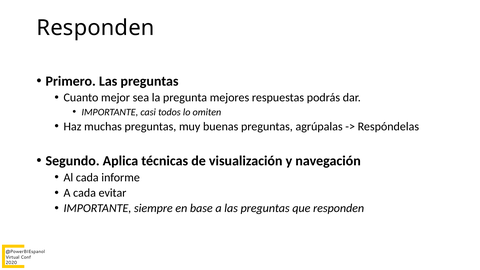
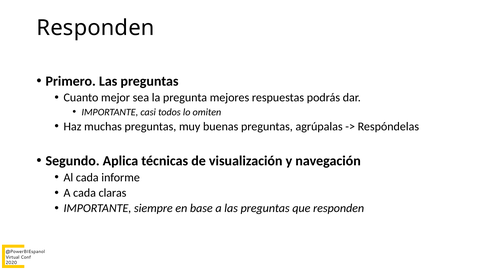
evitar: evitar -> claras (113, 193)
